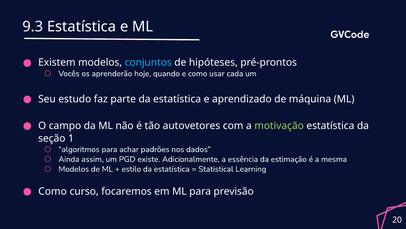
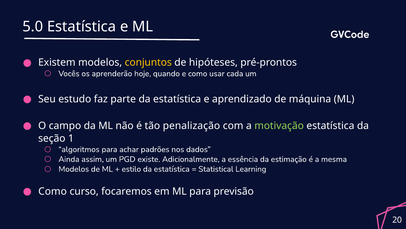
9.3: 9.3 -> 5.0 (33, 27)
conjuntos colour: light blue -> yellow (148, 62)
autovetores: autovetores -> penalização (191, 125)
